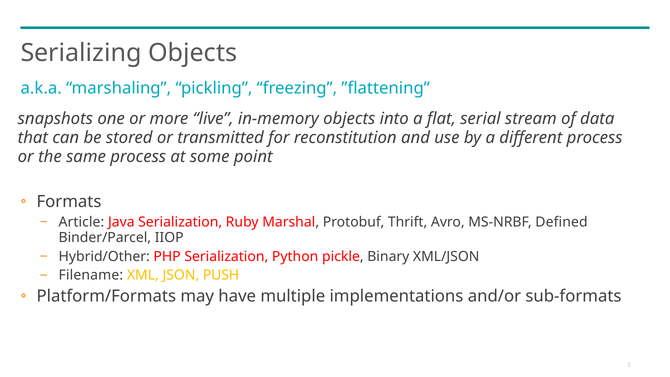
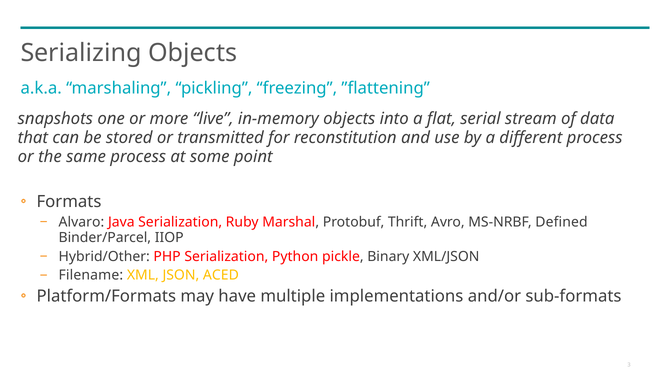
Article: Article -> Alvaro (81, 222)
PUSH: PUSH -> ACED (221, 275)
